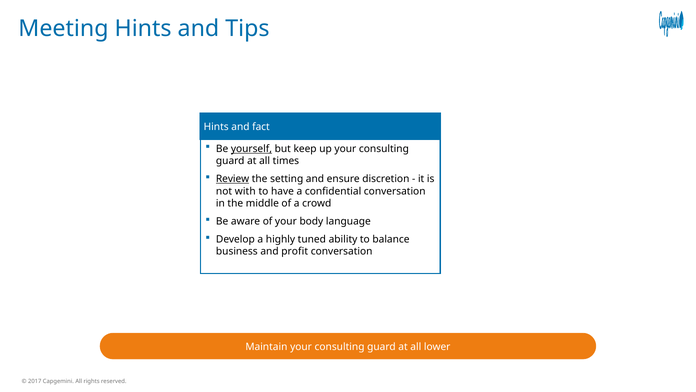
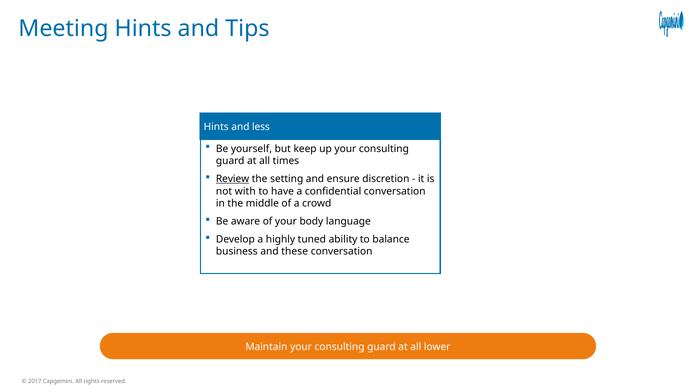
fact: fact -> less (261, 127)
yourself underline: present -> none (251, 149)
profit: profit -> these (295, 251)
